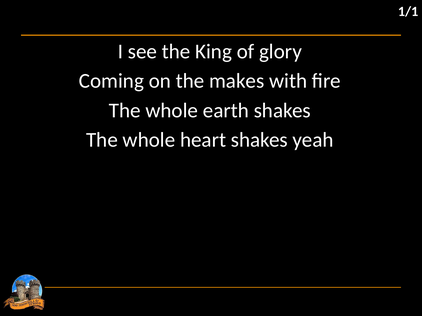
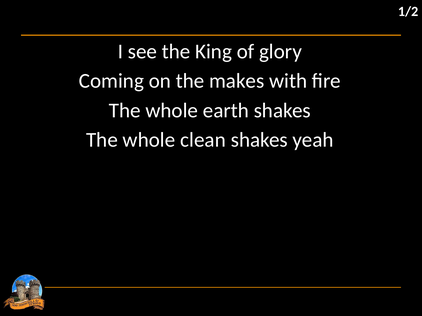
1/1: 1/1 -> 1/2 (408, 11)
heart: heart -> clean (203, 140)
